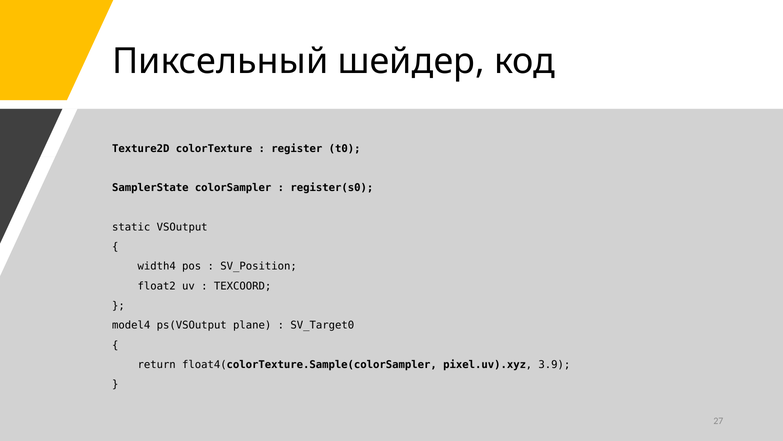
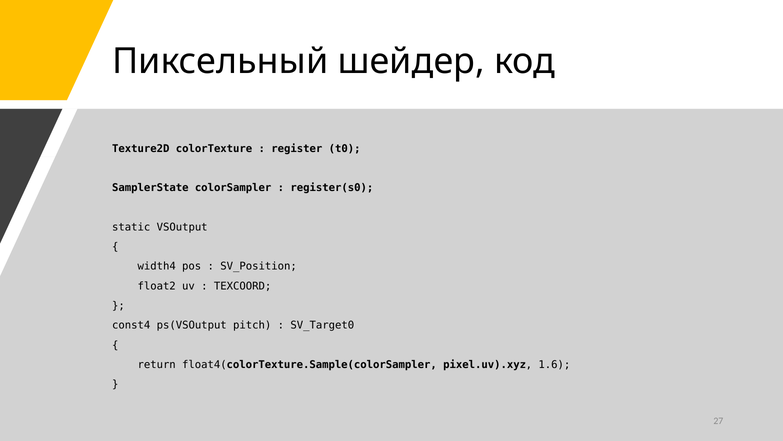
model4: model4 -> const4 (131, 325)
plane: plane -> pitch (252, 325)
3.9: 3.9 -> 1.6 (554, 364)
